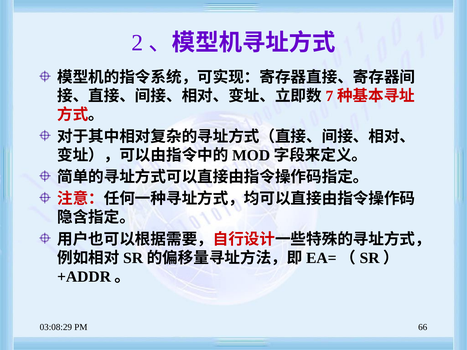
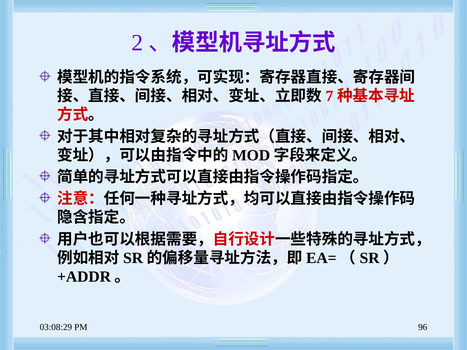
66: 66 -> 96 (423, 328)
